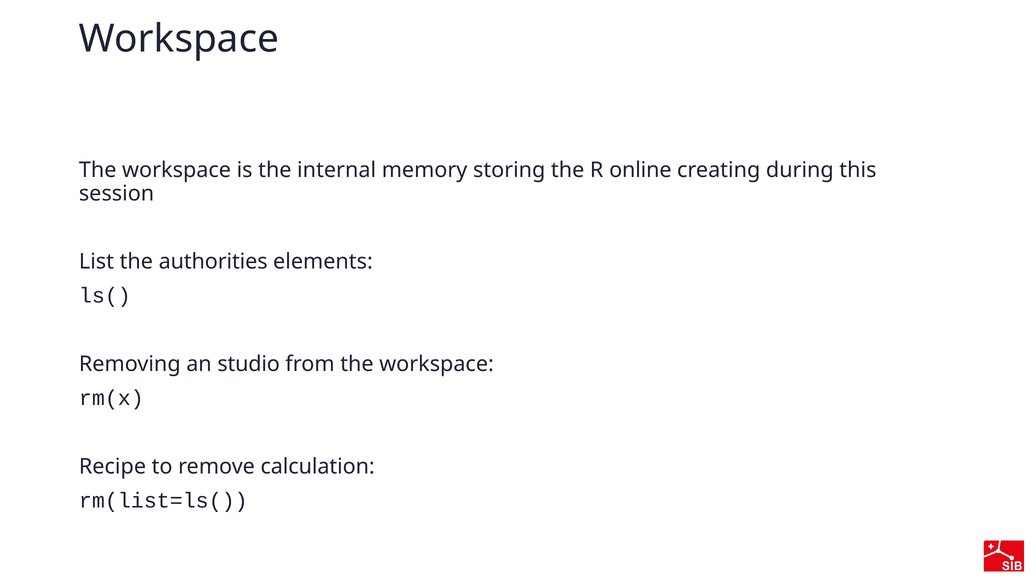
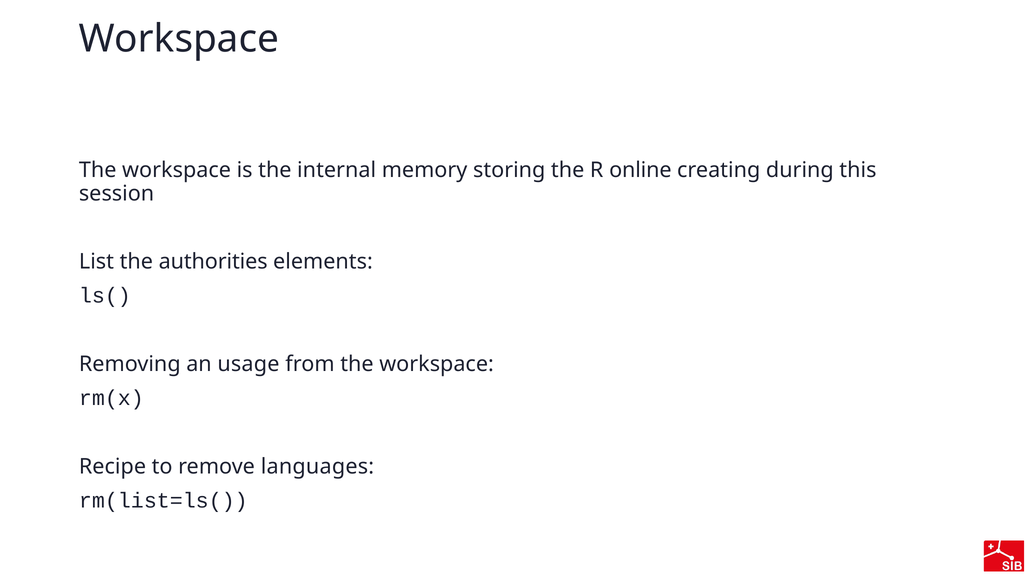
studio: studio -> usage (248, 364)
calculation: calculation -> languages (317, 466)
